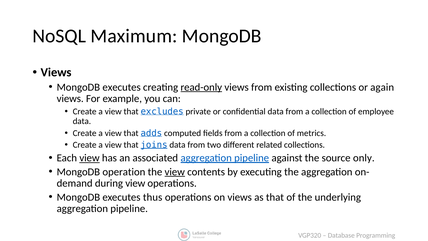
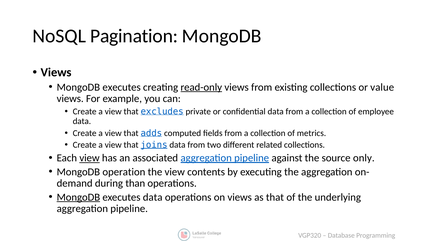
Maximum: Maximum -> Pagination (134, 36)
again: again -> value (382, 87)
view underline: present -> none (175, 172)
during view: view -> than (135, 183)
MongoDB underline: none -> present (78, 197)
executes thus: thus -> data (153, 197)
